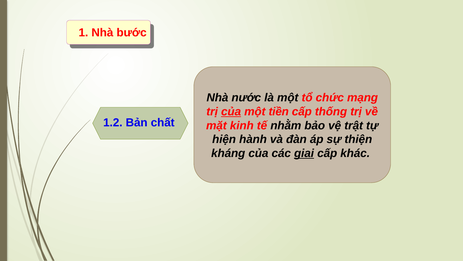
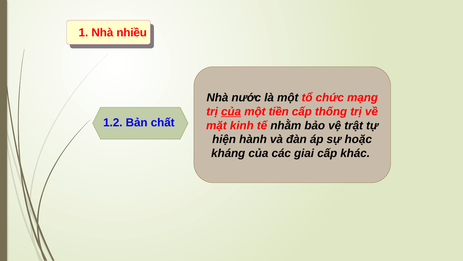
bước: bước -> nhiều (132, 33)
thiện: thiện -> hoặc (358, 139)
giai underline: present -> none (304, 153)
